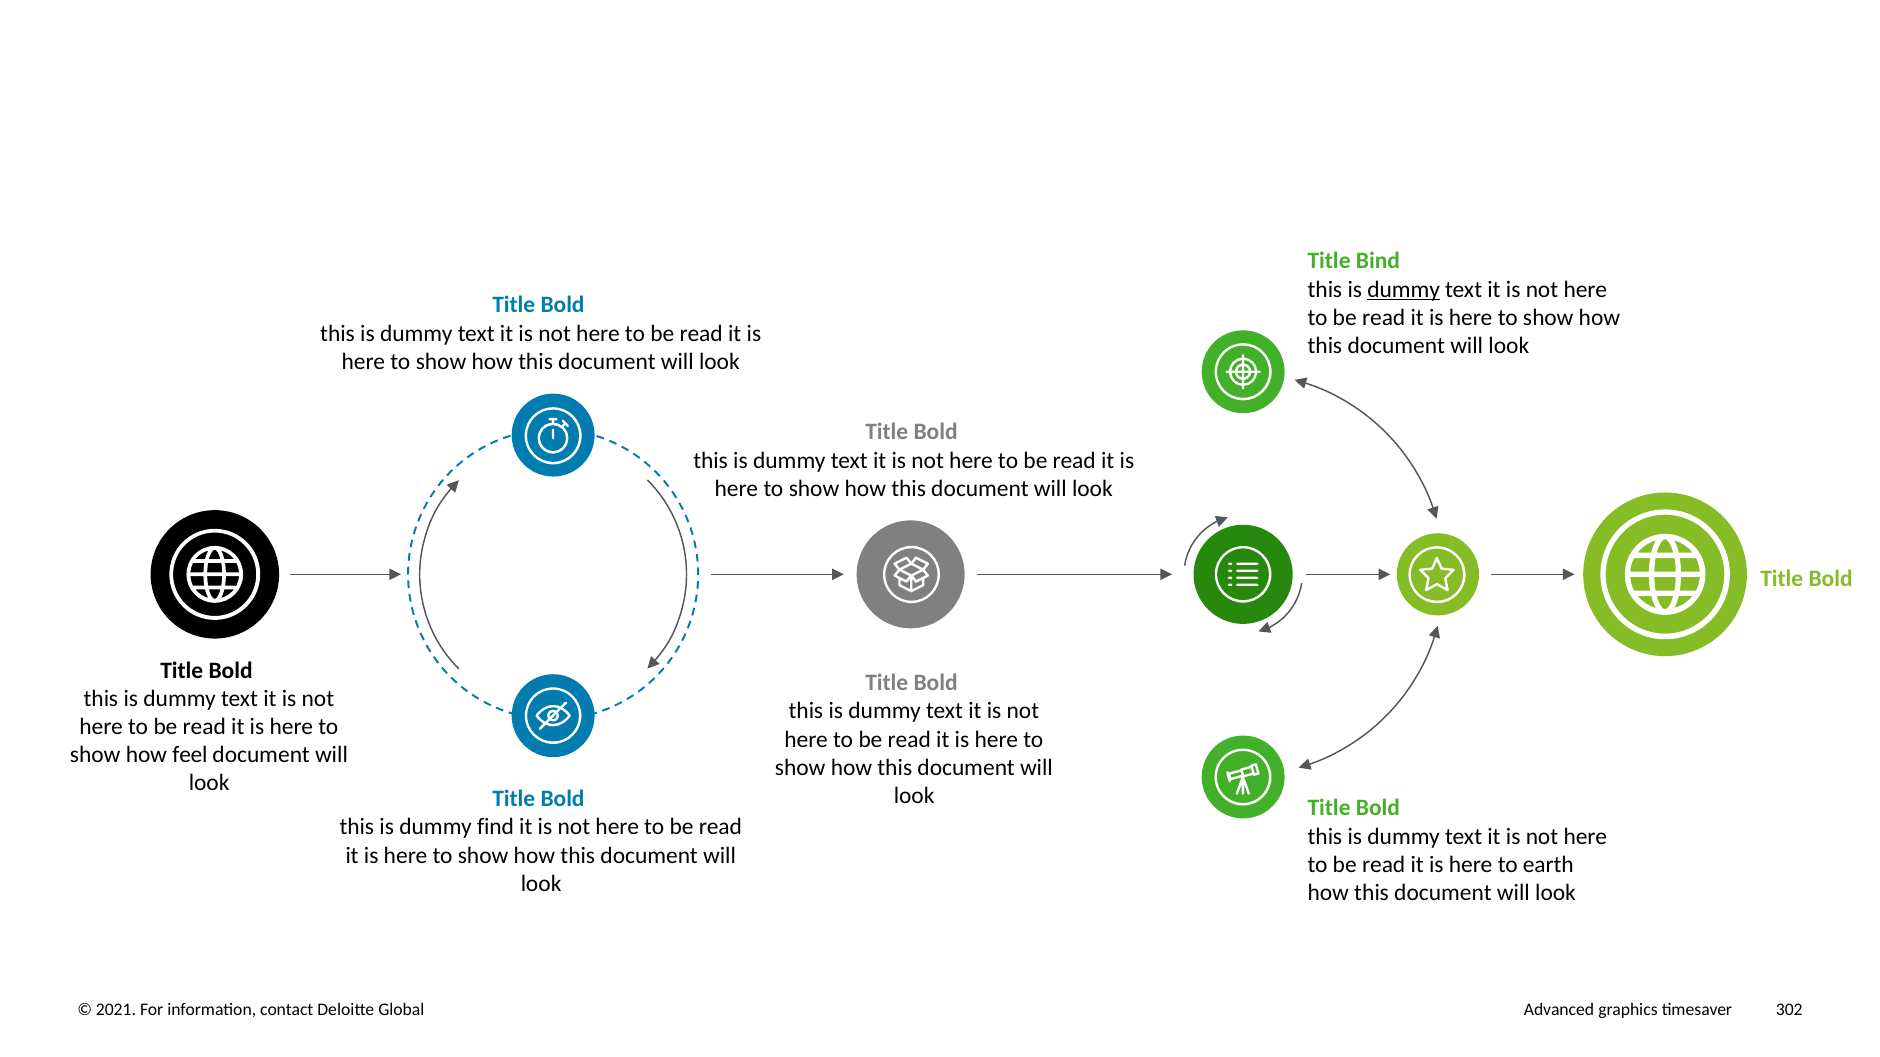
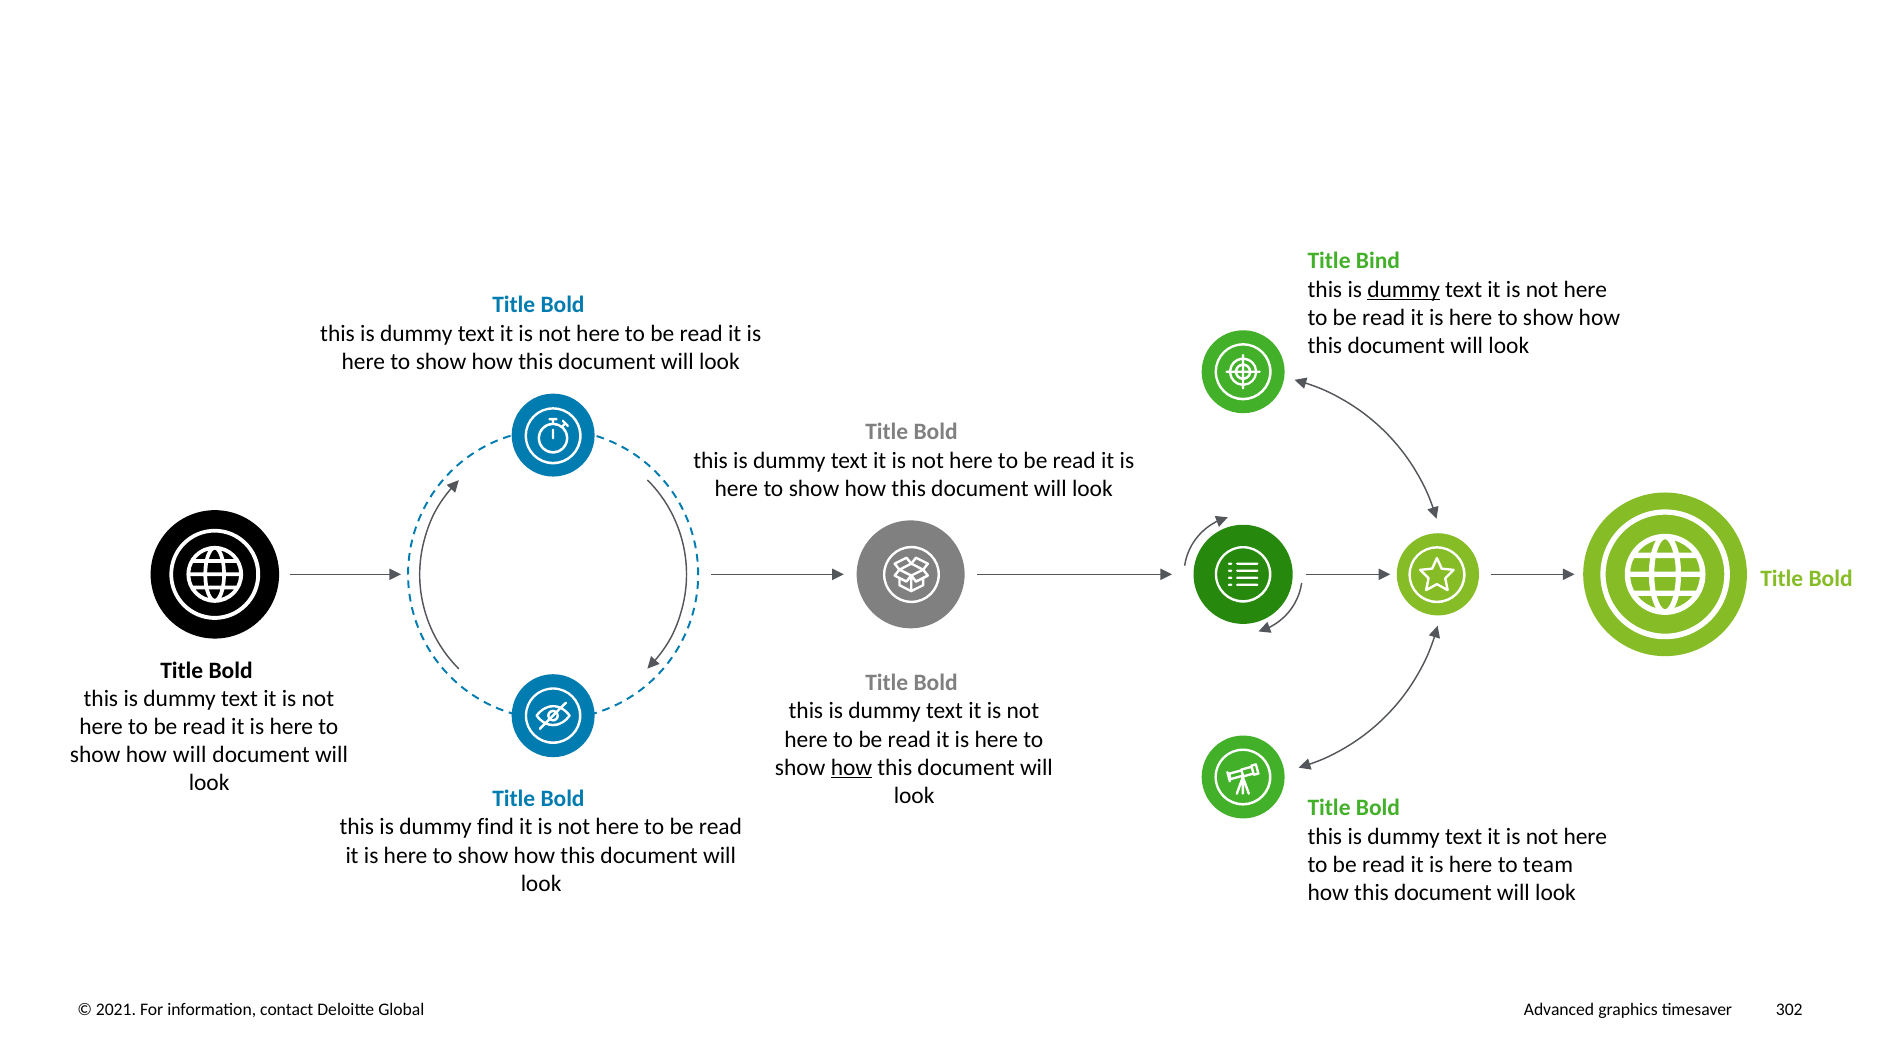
how feel: feel -> will (190, 755)
how underline: none -> present (851, 768)
earth: earth -> team (1548, 865)
